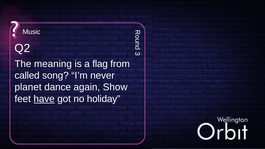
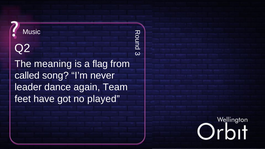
planet: planet -> leader (28, 87)
Show: Show -> Team (115, 87)
have underline: present -> none (44, 99)
holiday: holiday -> played (104, 99)
